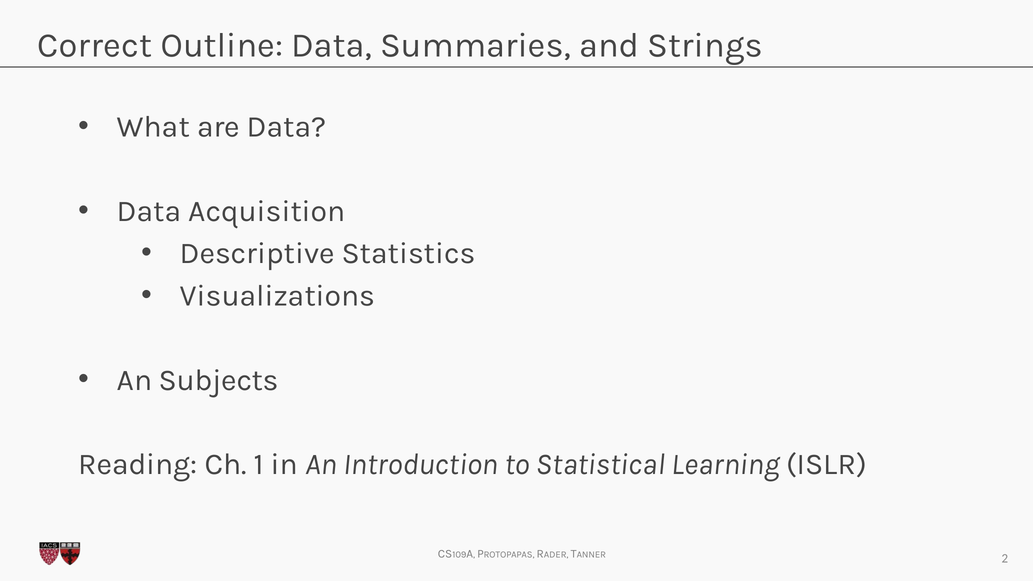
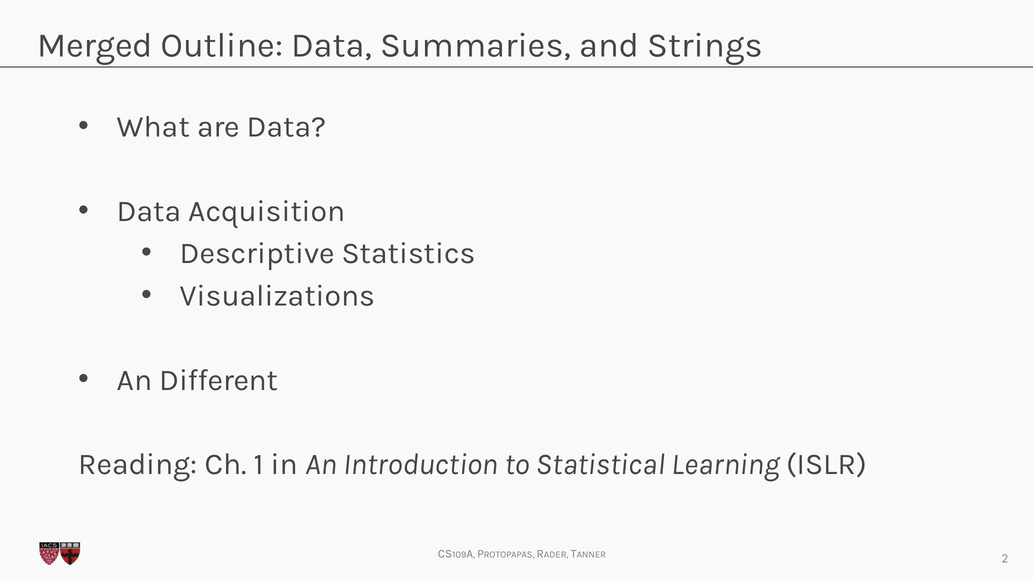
Correct: Correct -> Merged (95, 45)
Subjects: Subjects -> Different (219, 380)
